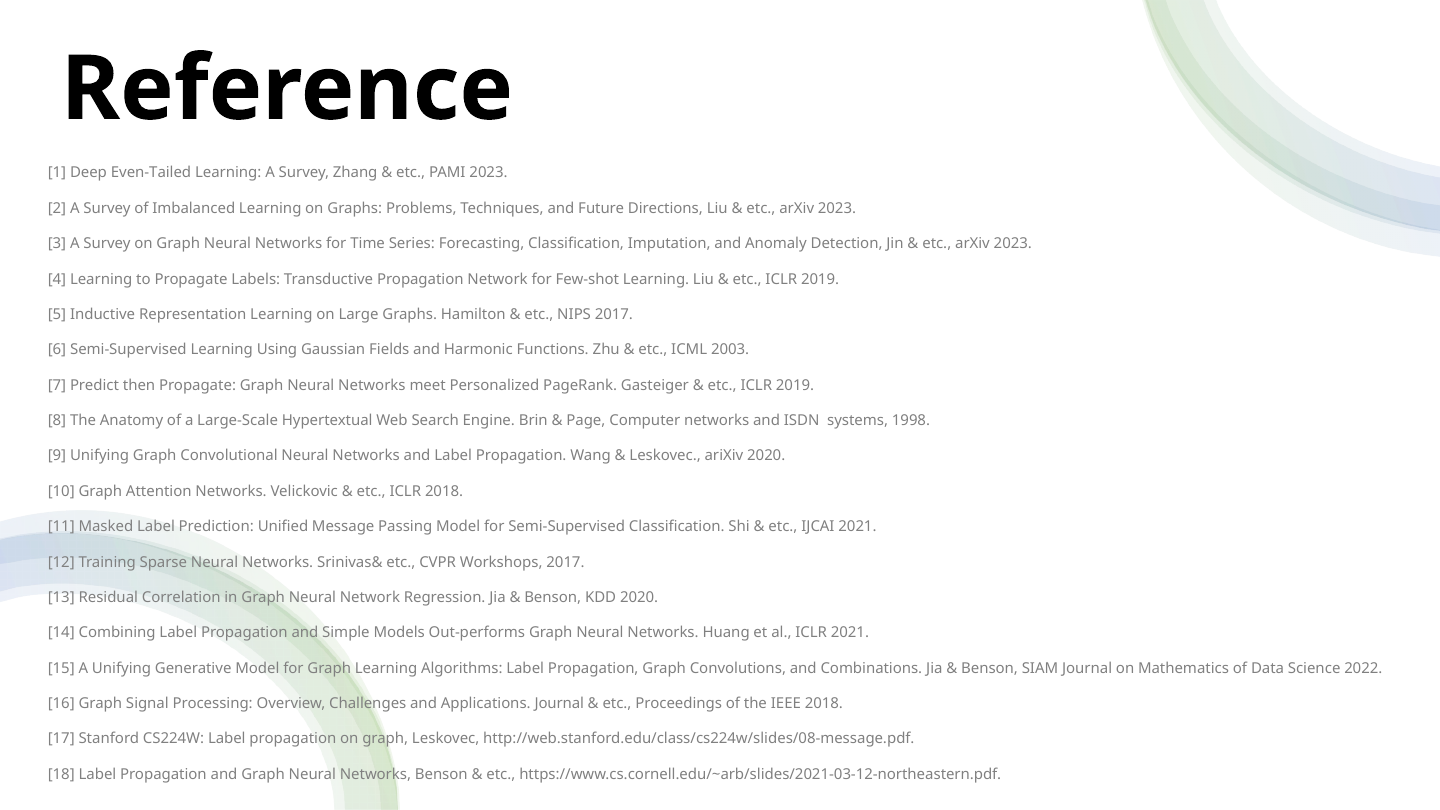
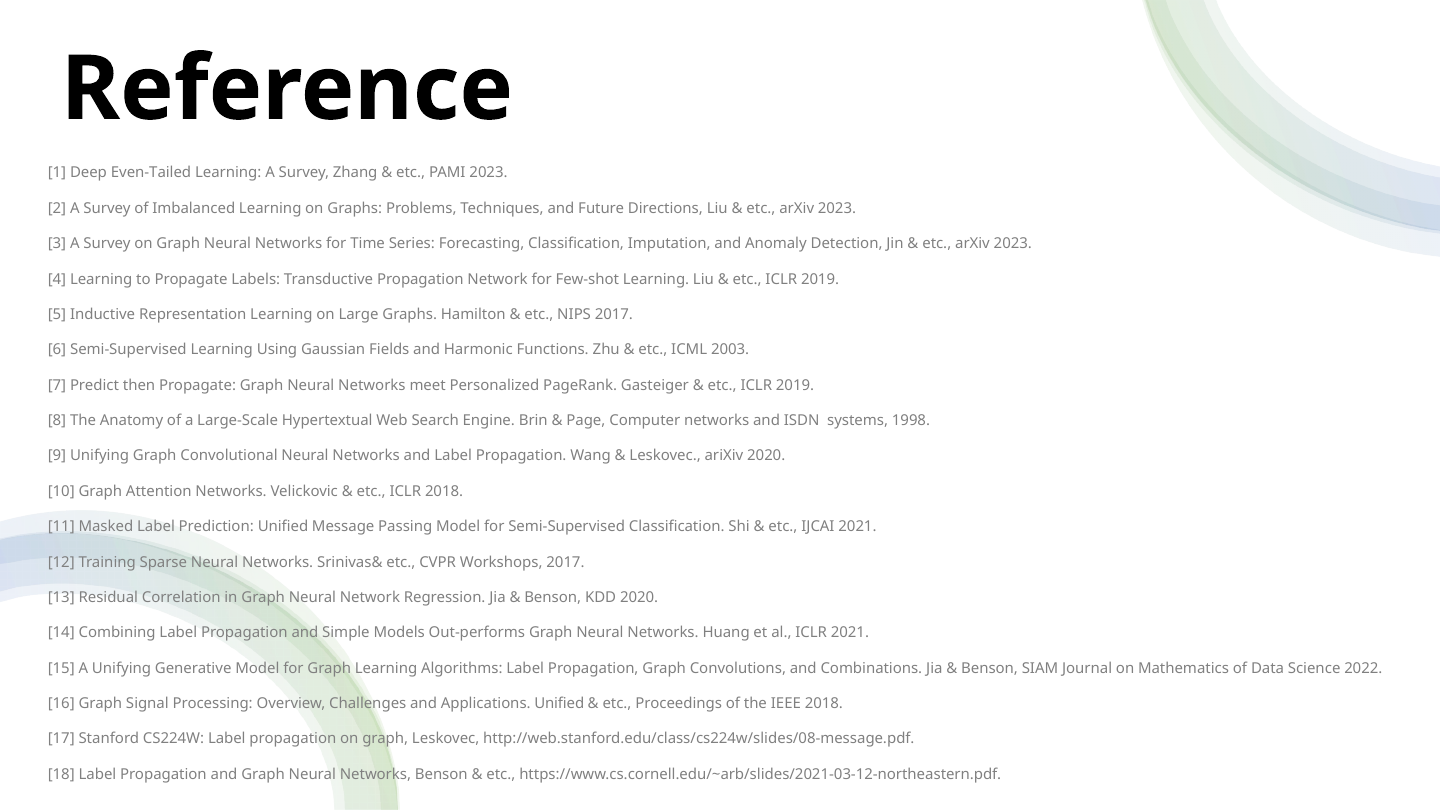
Applications Journal: Journal -> Unified (559, 704)
